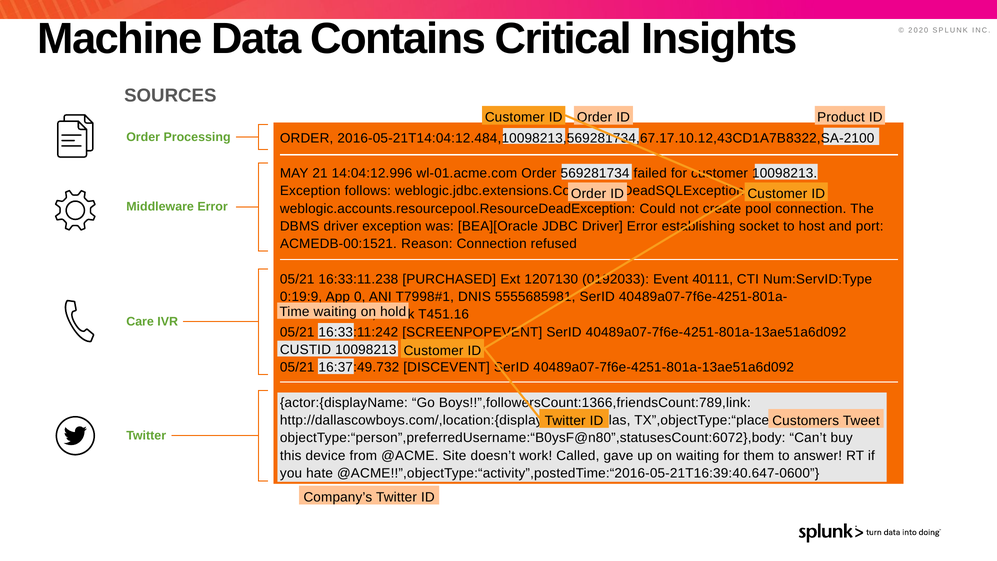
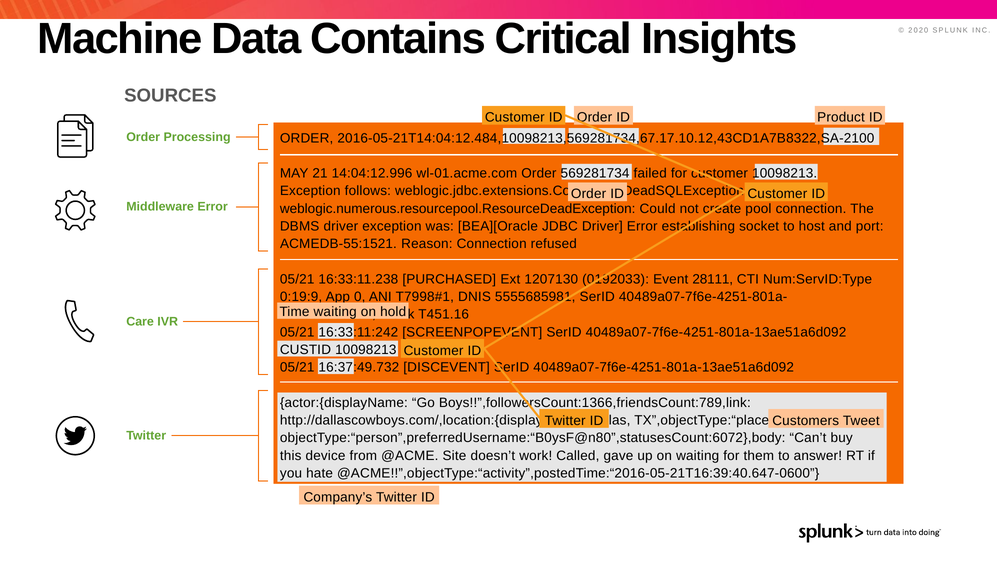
weblogic.accounts.resourcepool.ResourceDeadException: weblogic.accounts.resourcepool.ResourceDeadException -> weblogic.numerous.resourcepool.ResourceDeadException (458, 209)
ACMEDB-00:1521: ACMEDB-00:1521 -> ACMEDB-55:1521 (338, 244)
40111: 40111 -> 28111 (713, 279)
